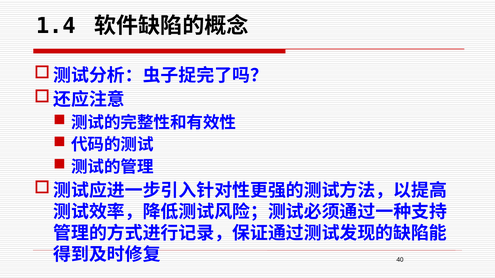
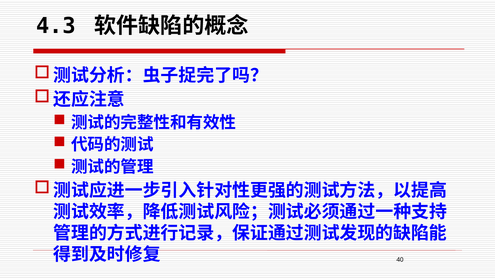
1.4: 1.4 -> 4.3 (56, 26)
